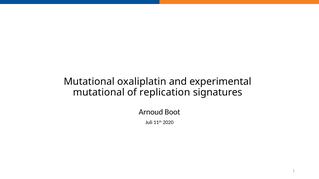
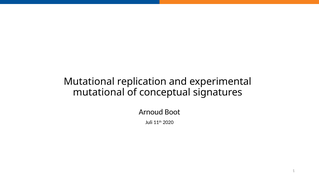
oxaliplatin: oxaliplatin -> replication (142, 82)
replication: replication -> conceptual (165, 92)
